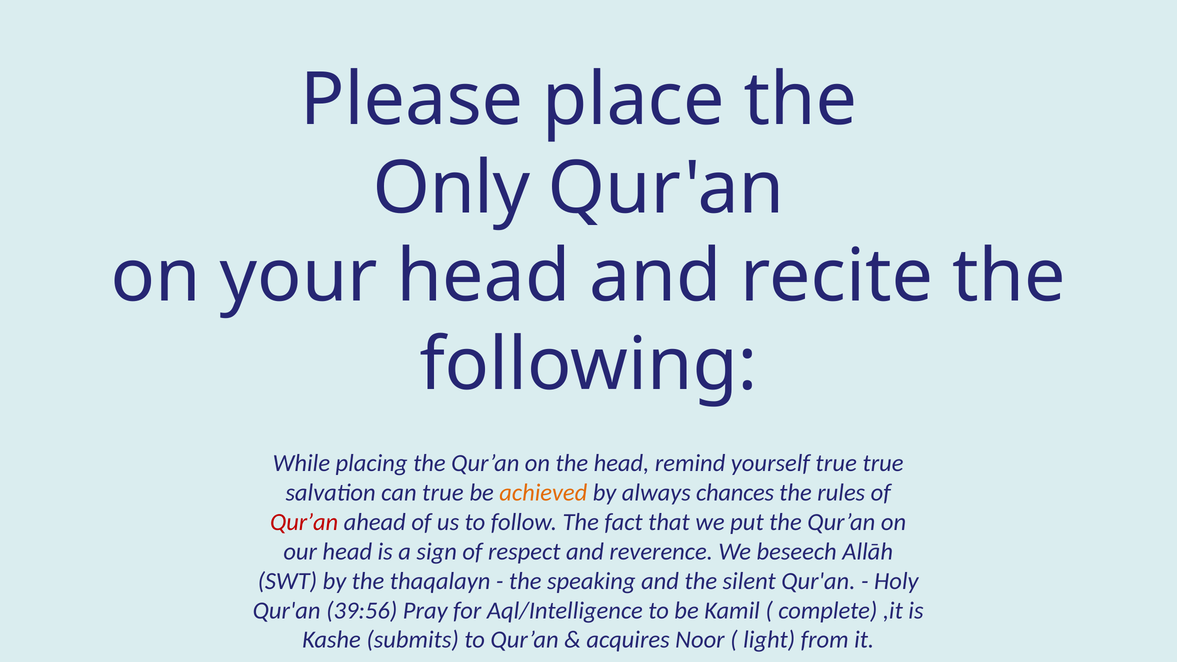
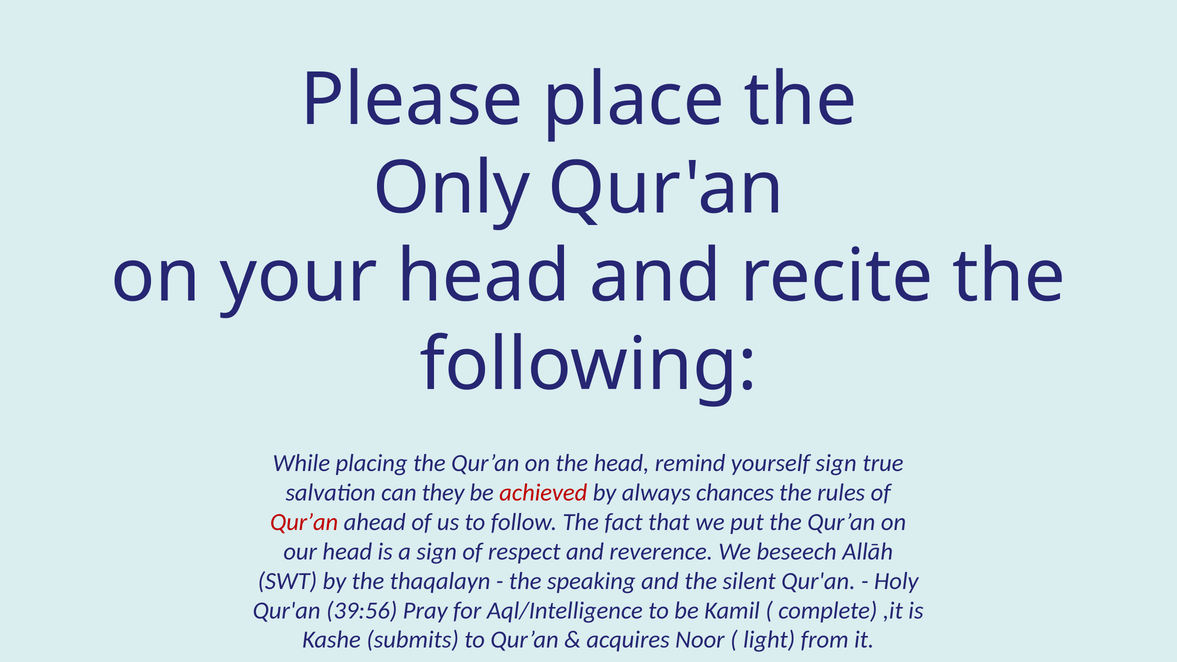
yourself true: true -> sign (836, 463)
can true: true -> they (443, 493)
achieved colour: orange -> red (543, 493)
